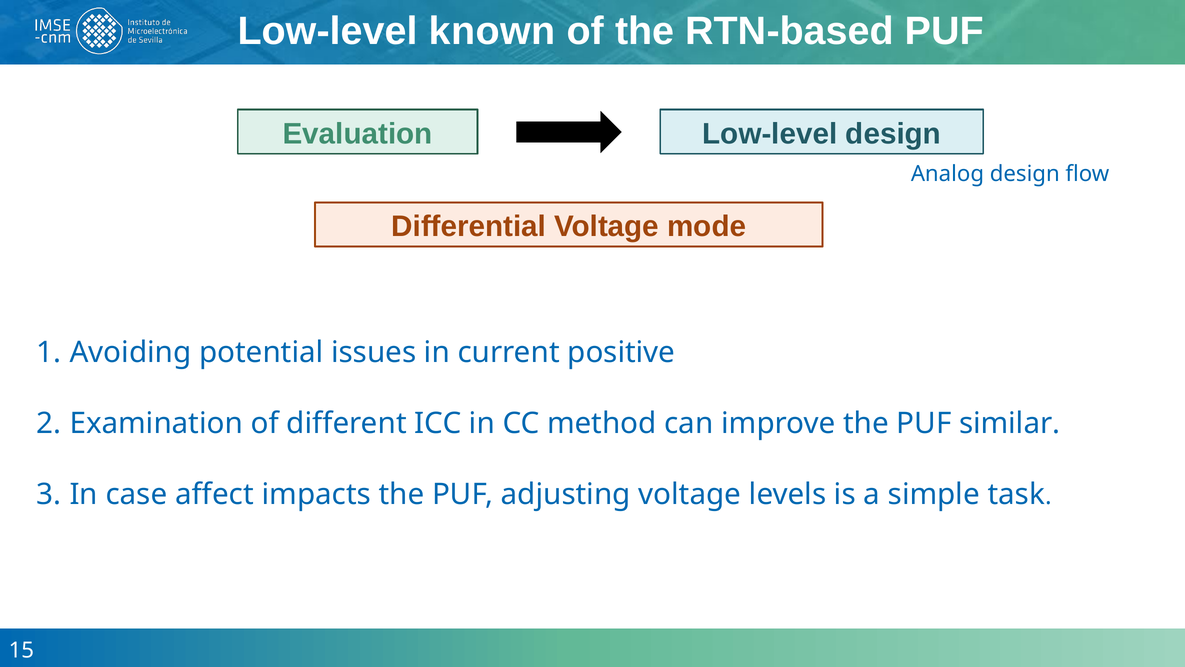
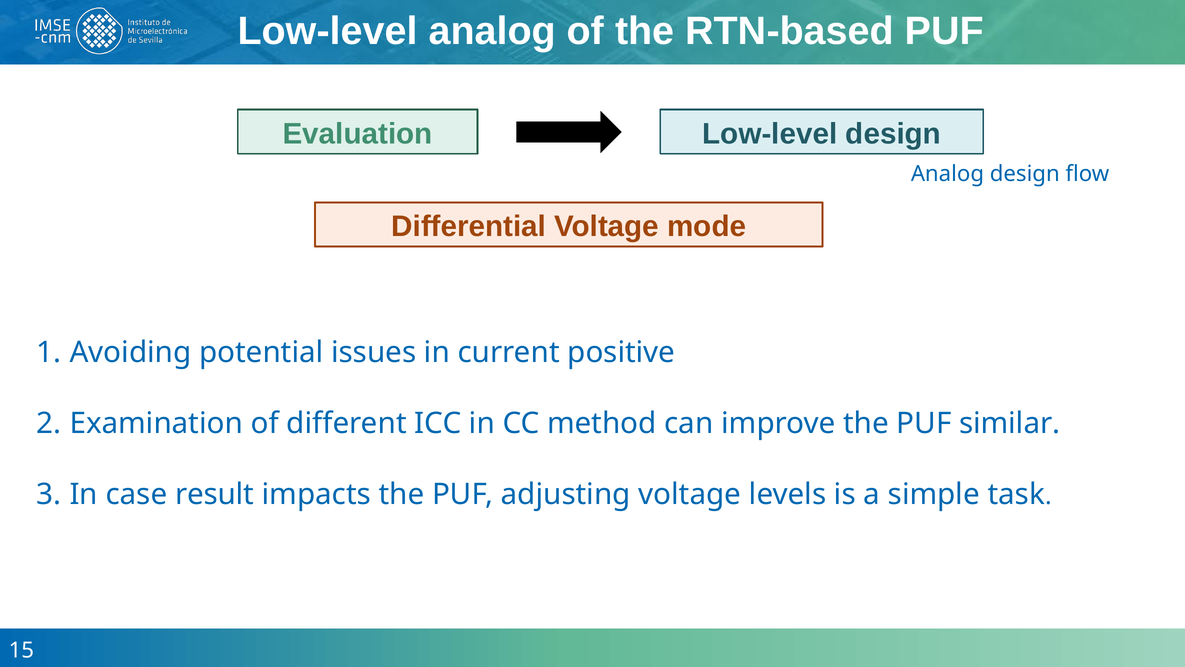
Low-level known: known -> analog (492, 31)
affect: affect -> result (215, 494)
